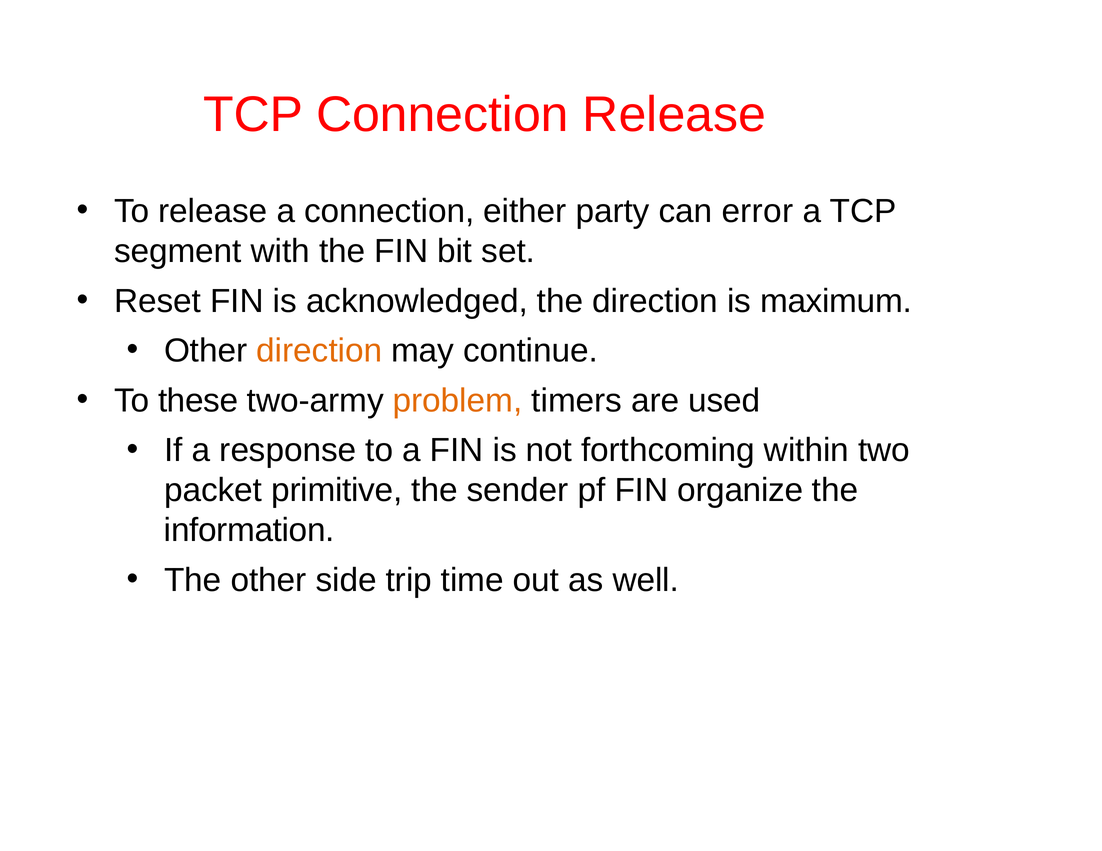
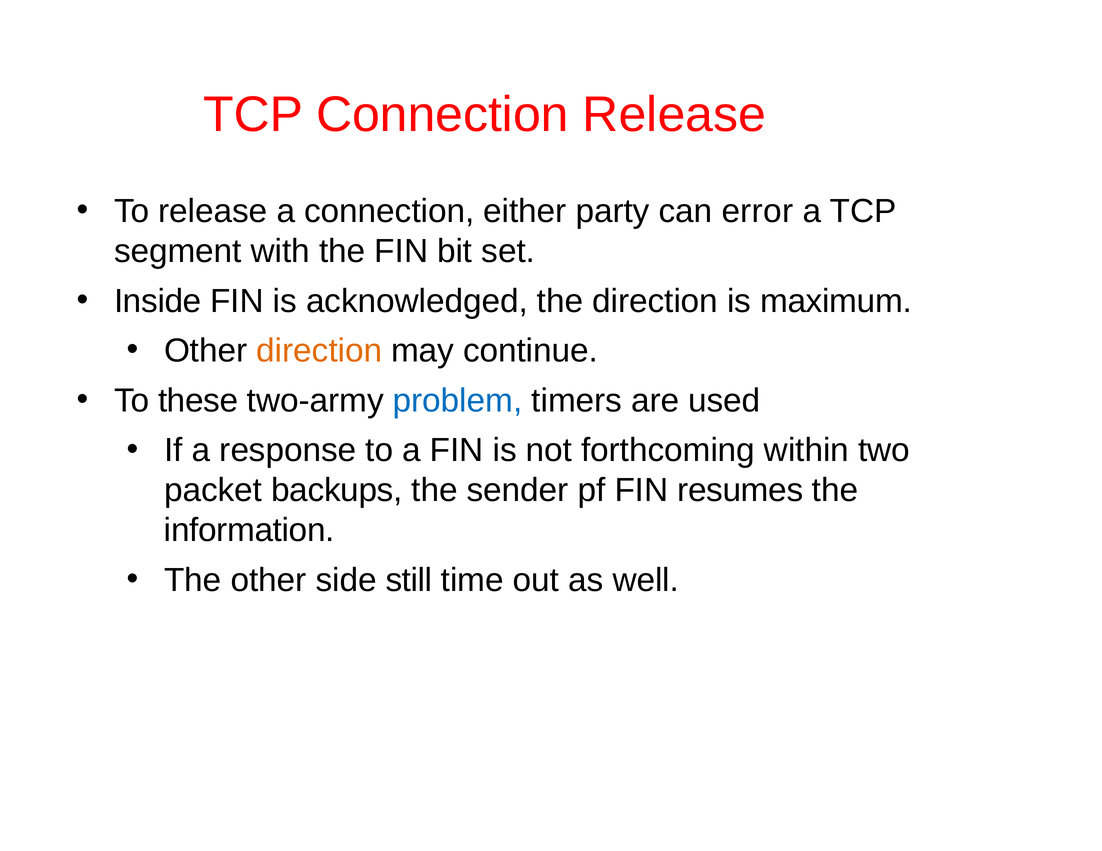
Reset: Reset -> Inside (158, 301)
problem colour: orange -> blue (458, 401)
primitive: primitive -> backups (337, 491)
organize: organize -> resumes (740, 491)
trip: trip -> still (409, 581)
